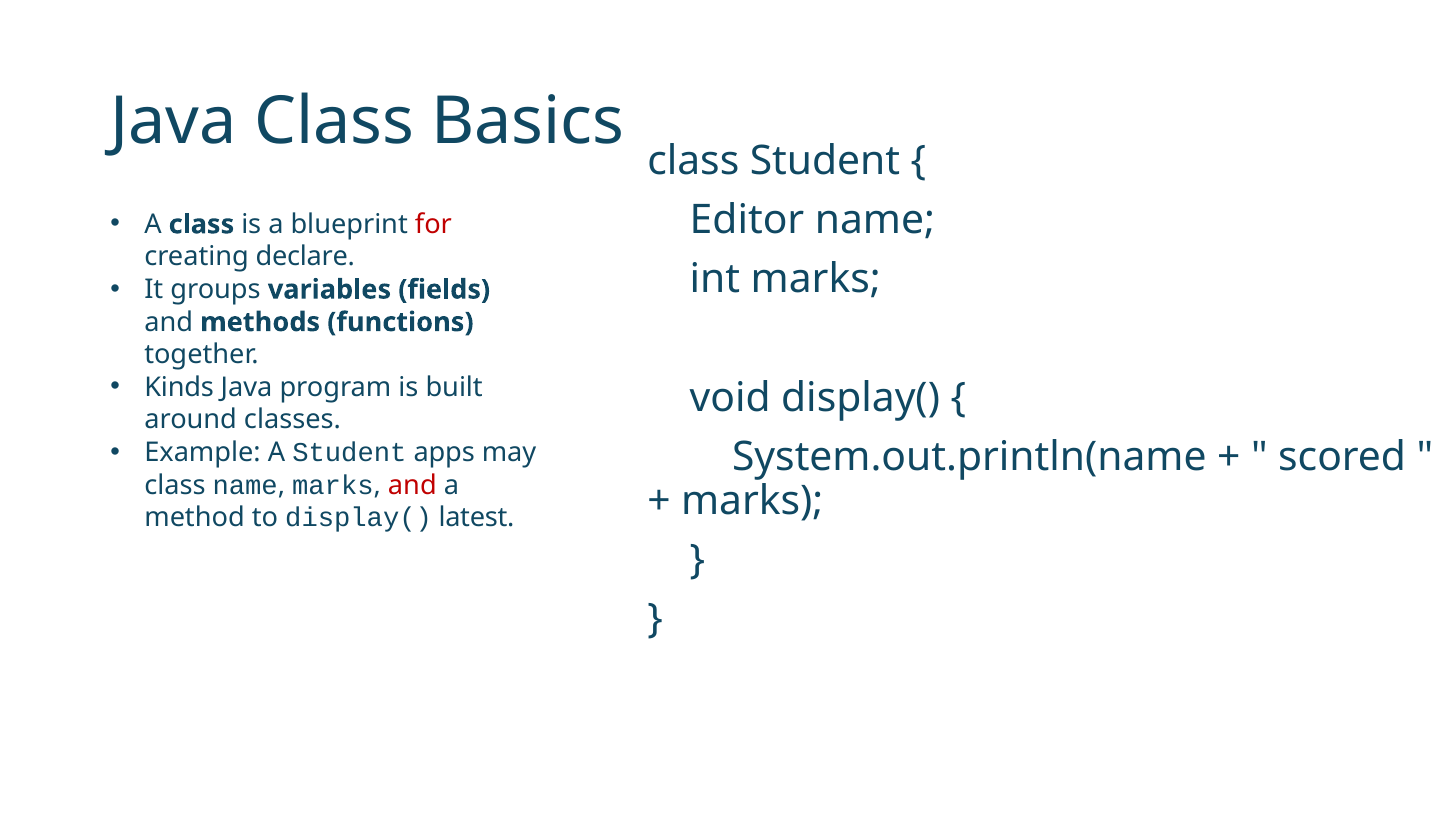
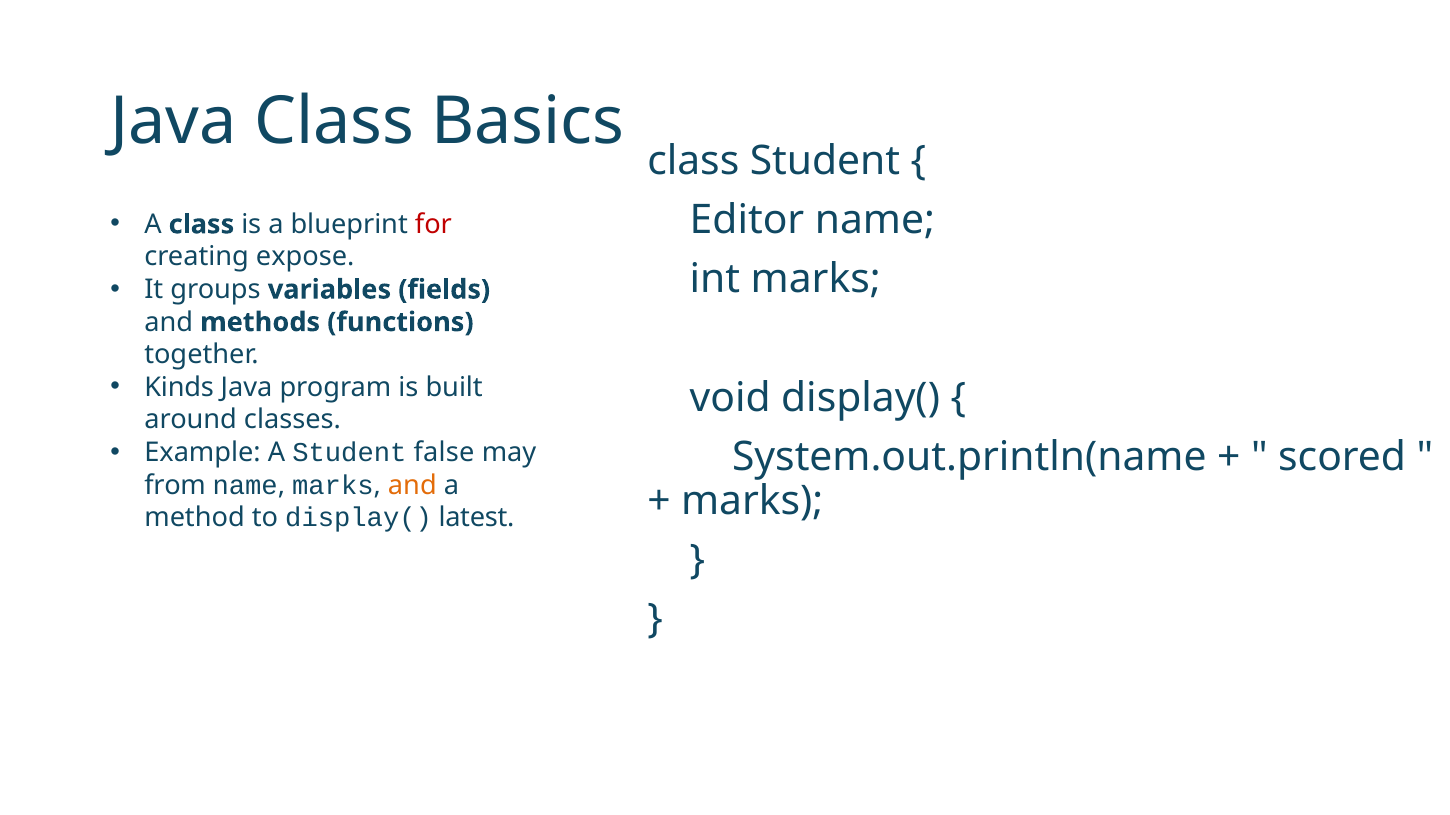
declare: declare -> expose (305, 257)
apps: apps -> false (444, 453)
class: class -> from (175, 486)
and colour: red -> orange (412, 486)
